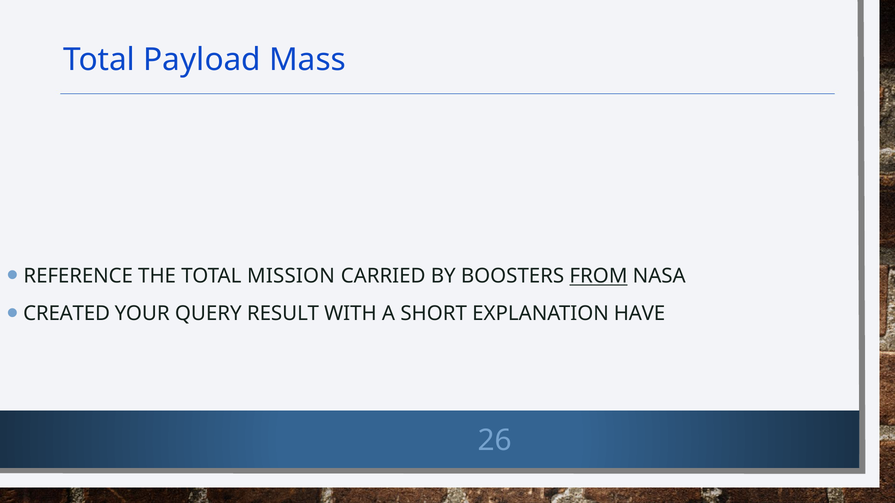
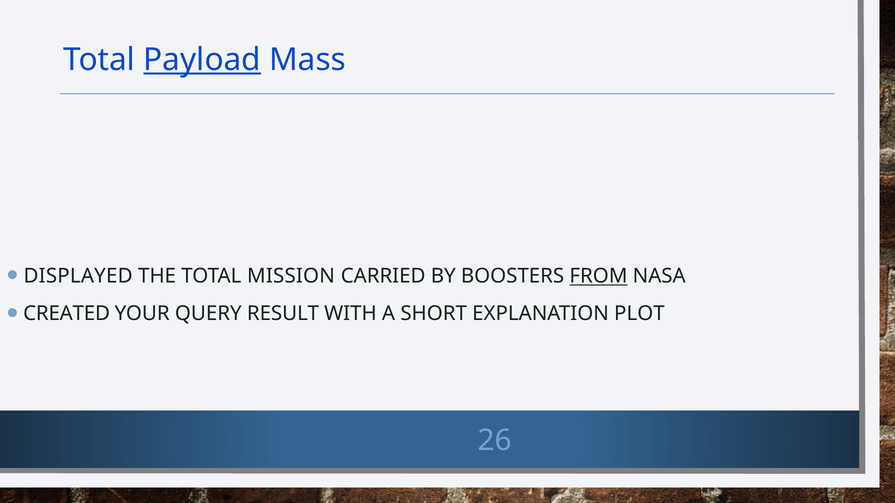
Payload underline: none -> present (202, 60)
REFERENCE: REFERENCE -> DISPLAYED (78, 276)
HAVE: HAVE -> PLOT (639, 314)
